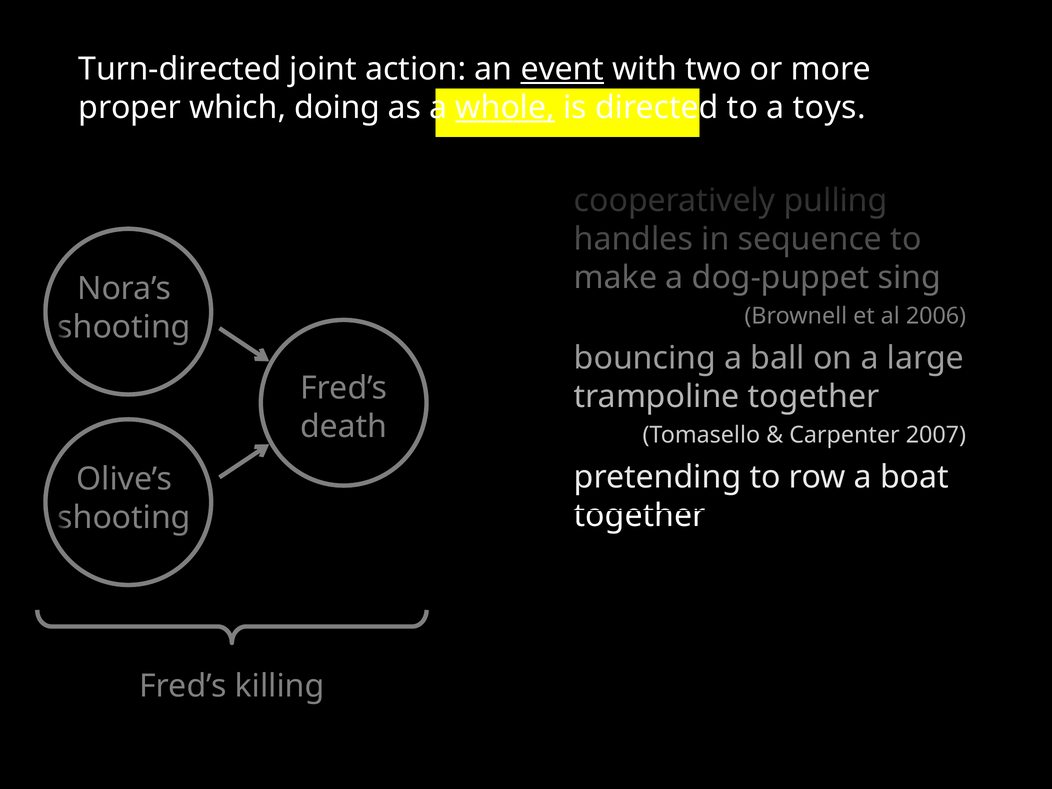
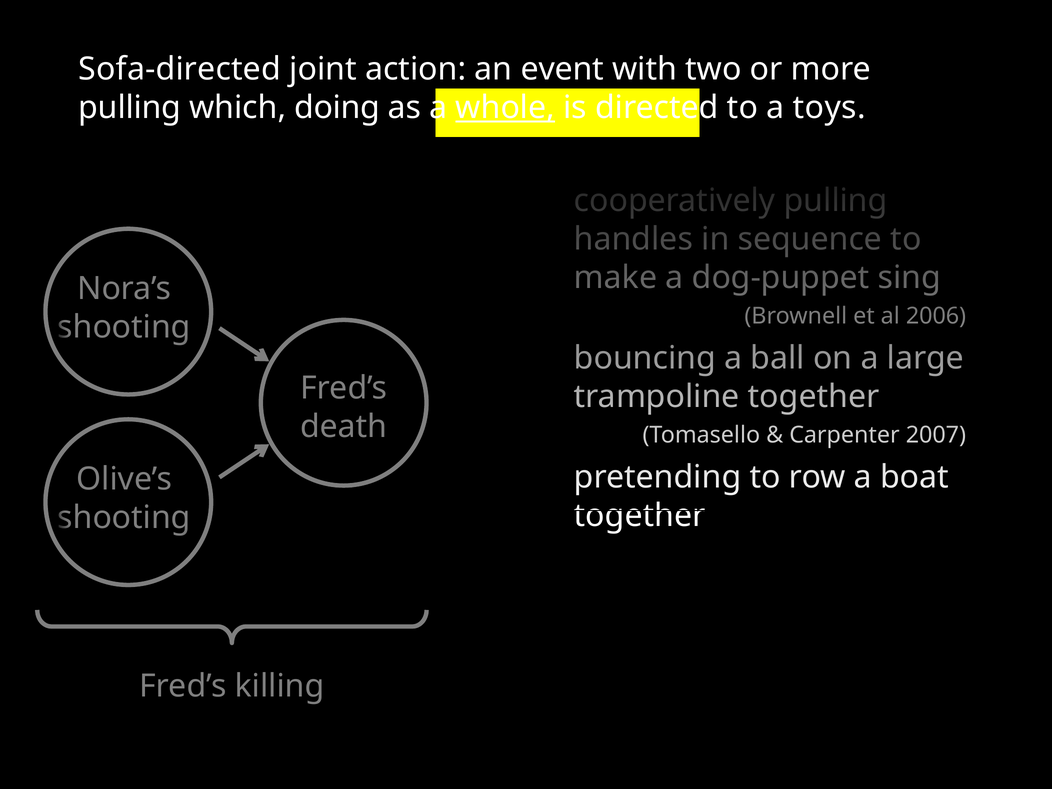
Turn-directed: Turn-directed -> Sofa-directed (180, 69)
event underline: present -> none (562, 69)
proper: proper -> pulling (130, 108)
